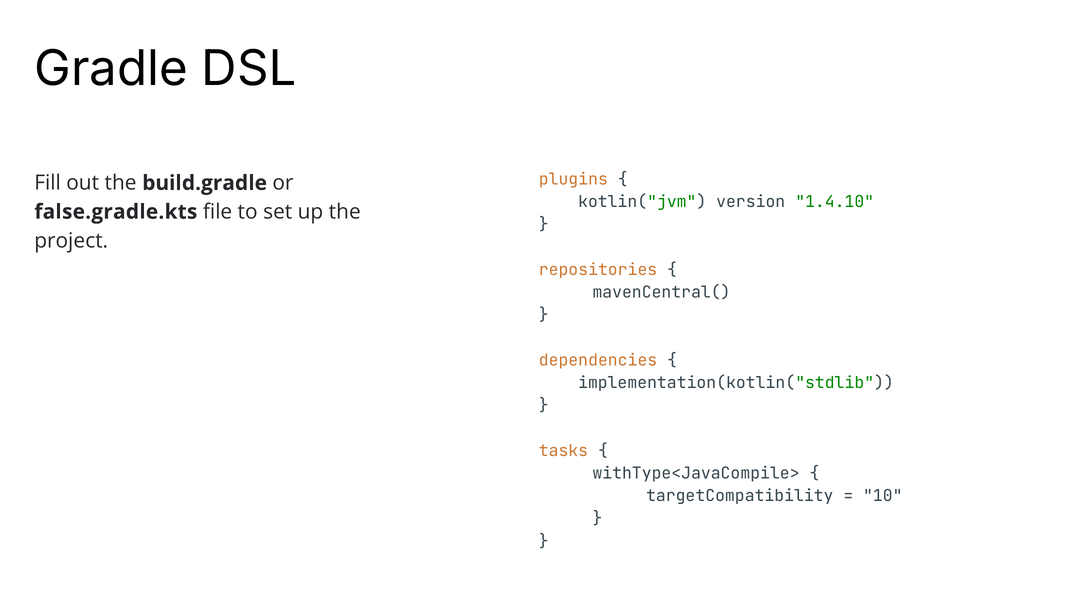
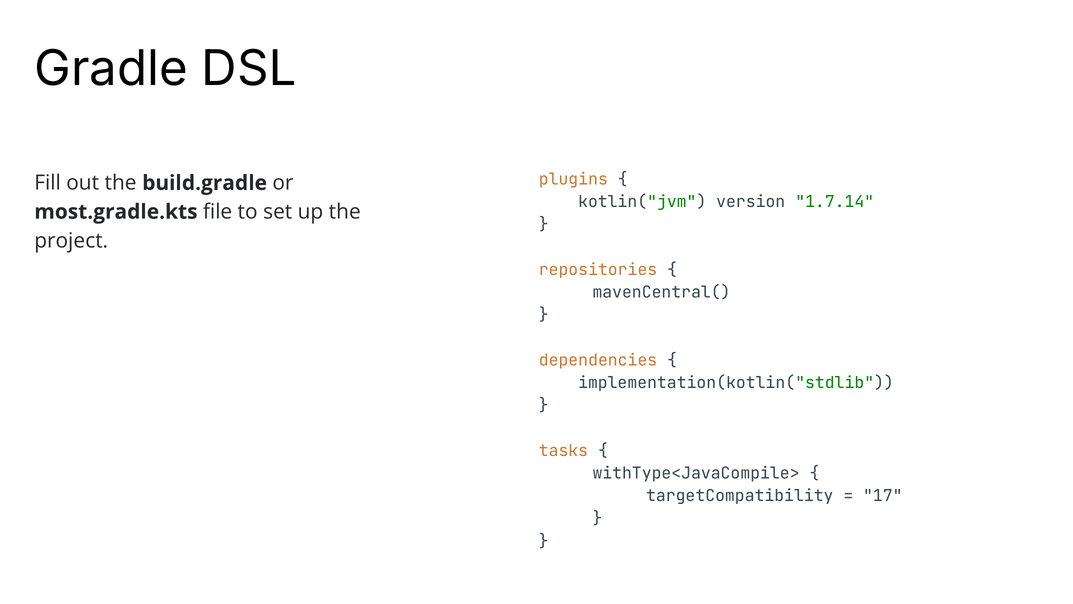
1.4.10: 1.4.10 -> 1.7.14 (835, 202)
false.gradle.kts: false.gradle.kts -> most.gradle.kts (116, 212)
10: 10 -> 17 (883, 496)
